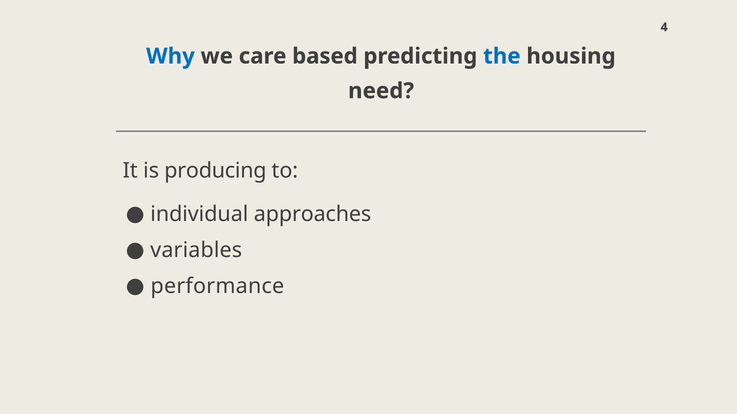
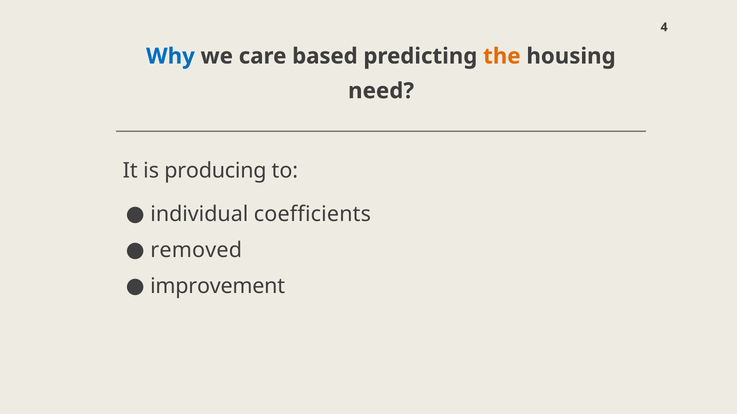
the colour: blue -> orange (502, 56)
approaches: approaches -> coefficients (312, 214)
variables: variables -> removed (196, 250)
performance: performance -> improvement (218, 286)
